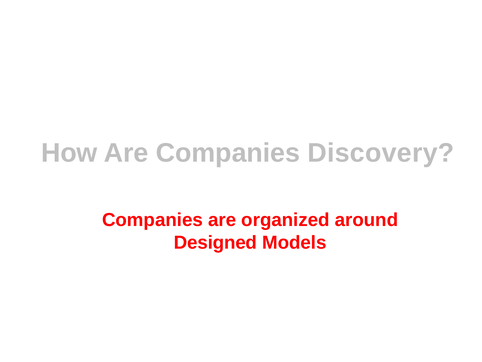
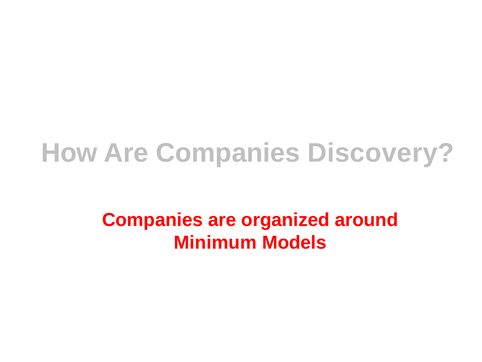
Designed: Designed -> Minimum (215, 242)
